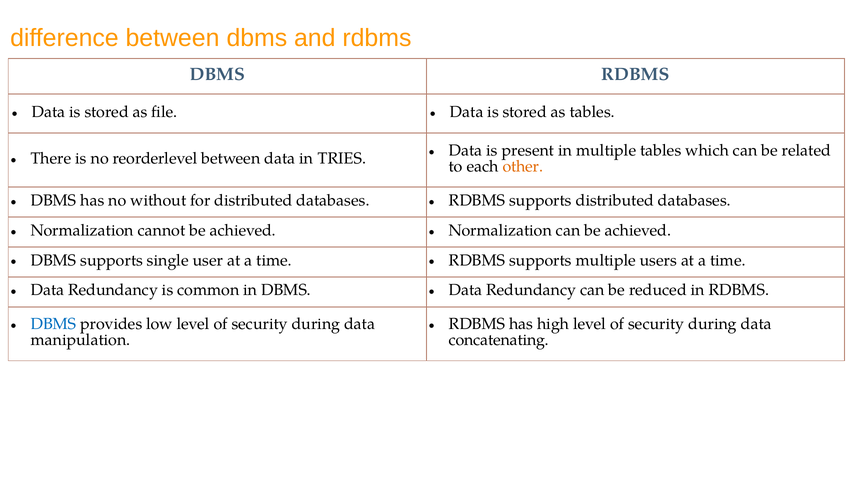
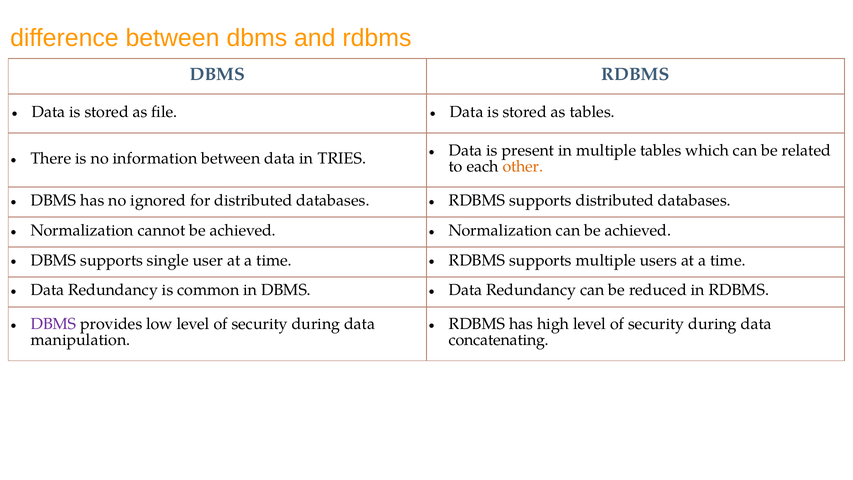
reorderlevel: reorderlevel -> information (155, 158)
without: without -> ignored (158, 200)
DBMS colour: blue -> purple (54, 324)
